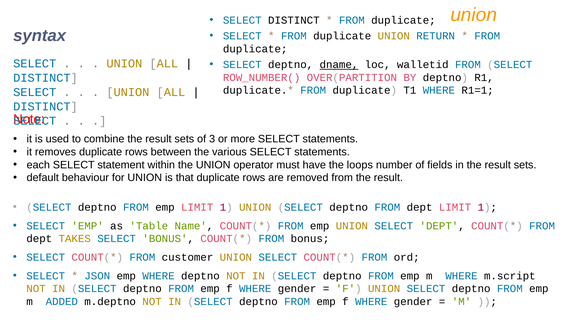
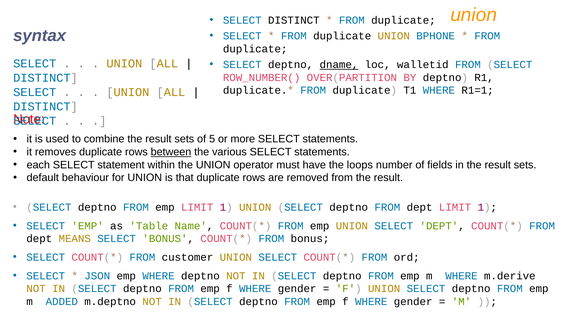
RETURN: RETURN -> BPHONE (436, 36)
3: 3 -> 5 (212, 139)
between underline: none -> present (171, 152)
TAKES: TAKES -> MEANS (75, 239)
m.script: m.script -> m.derive (510, 276)
